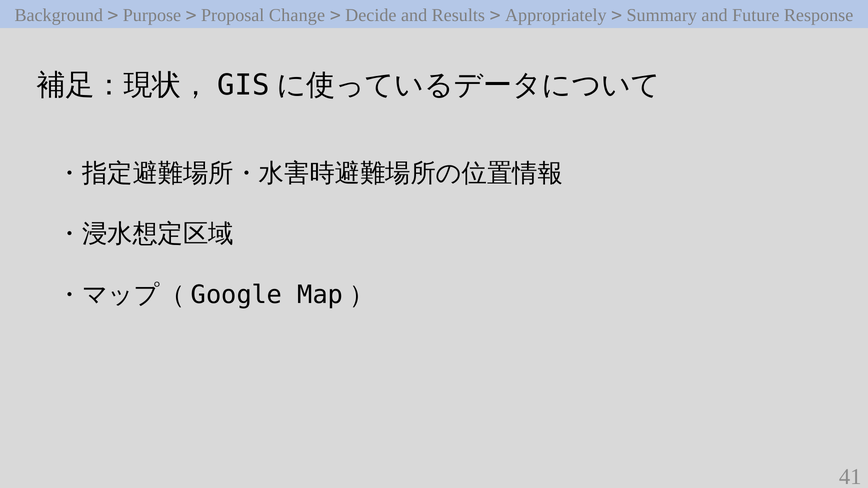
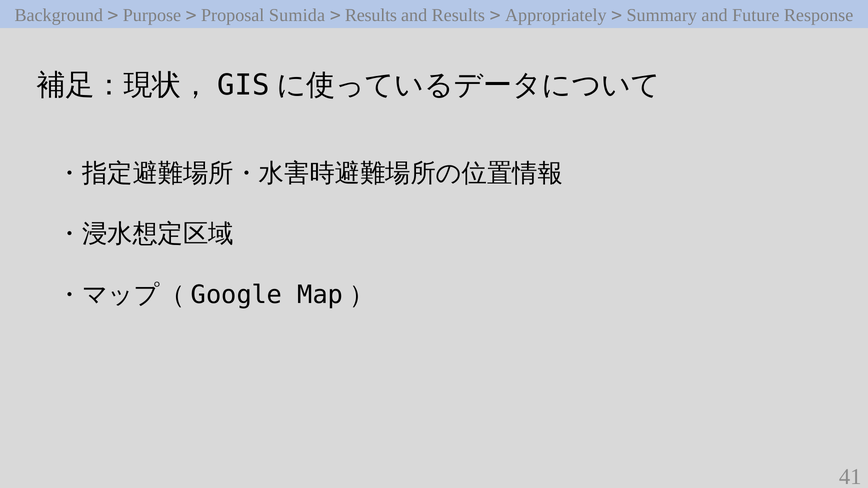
Change: Change -> Sumida (297, 15)
Decide: Decide -> Results (371, 15)
